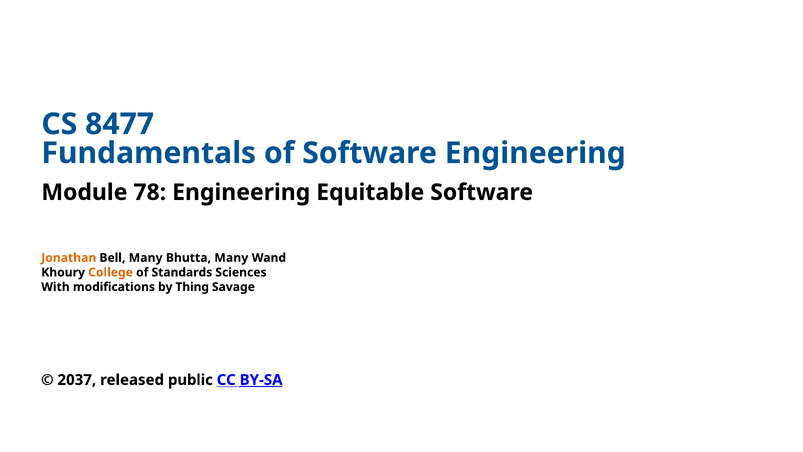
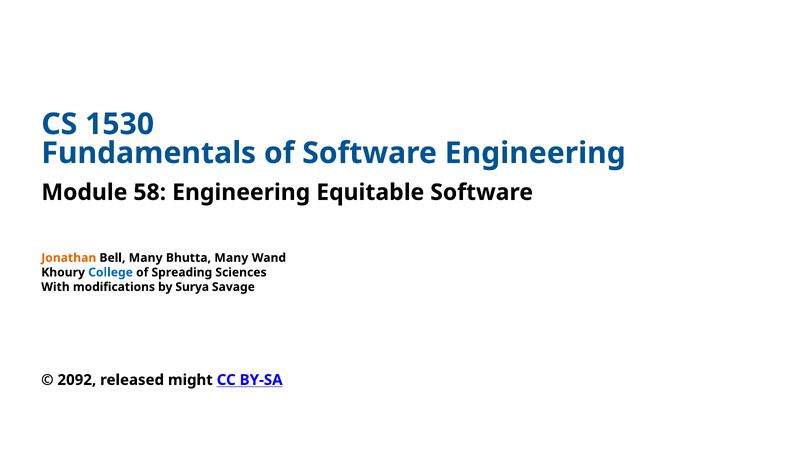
8477: 8477 -> 1530 (120, 124)
78: 78 -> 58 (150, 192)
College colour: orange -> blue (111, 272)
Standards: Standards -> Spreading (182, 272)
Thing: Thing -> Surya (192, 287)
2037: 2037 -> 2092 (77, 380)
public: public -> might (190, 380)
BY-SA underline: present -> none (261, 380)
